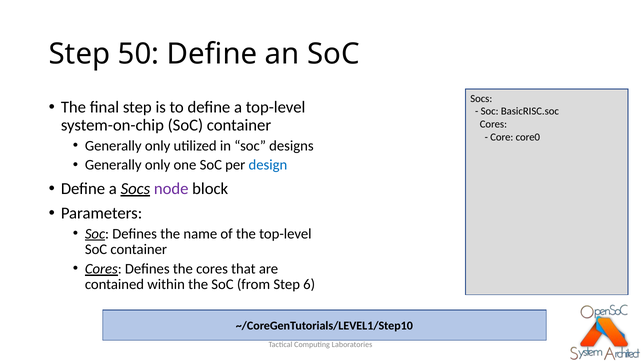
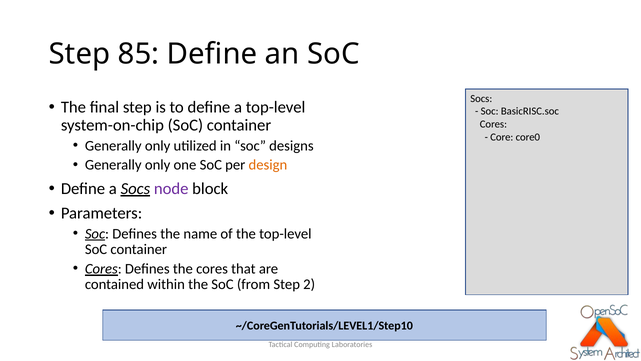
50: 50 -> 85 (139, 54)
design colour: blue -> orange (268, 165)
6: 6 -> 2 (309, 284)
